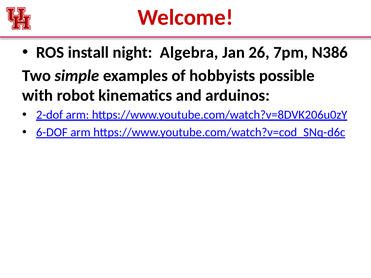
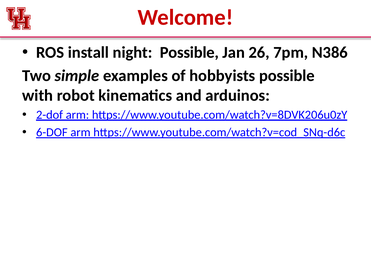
night Algebra: Algebra -> Possible (189, 53)
